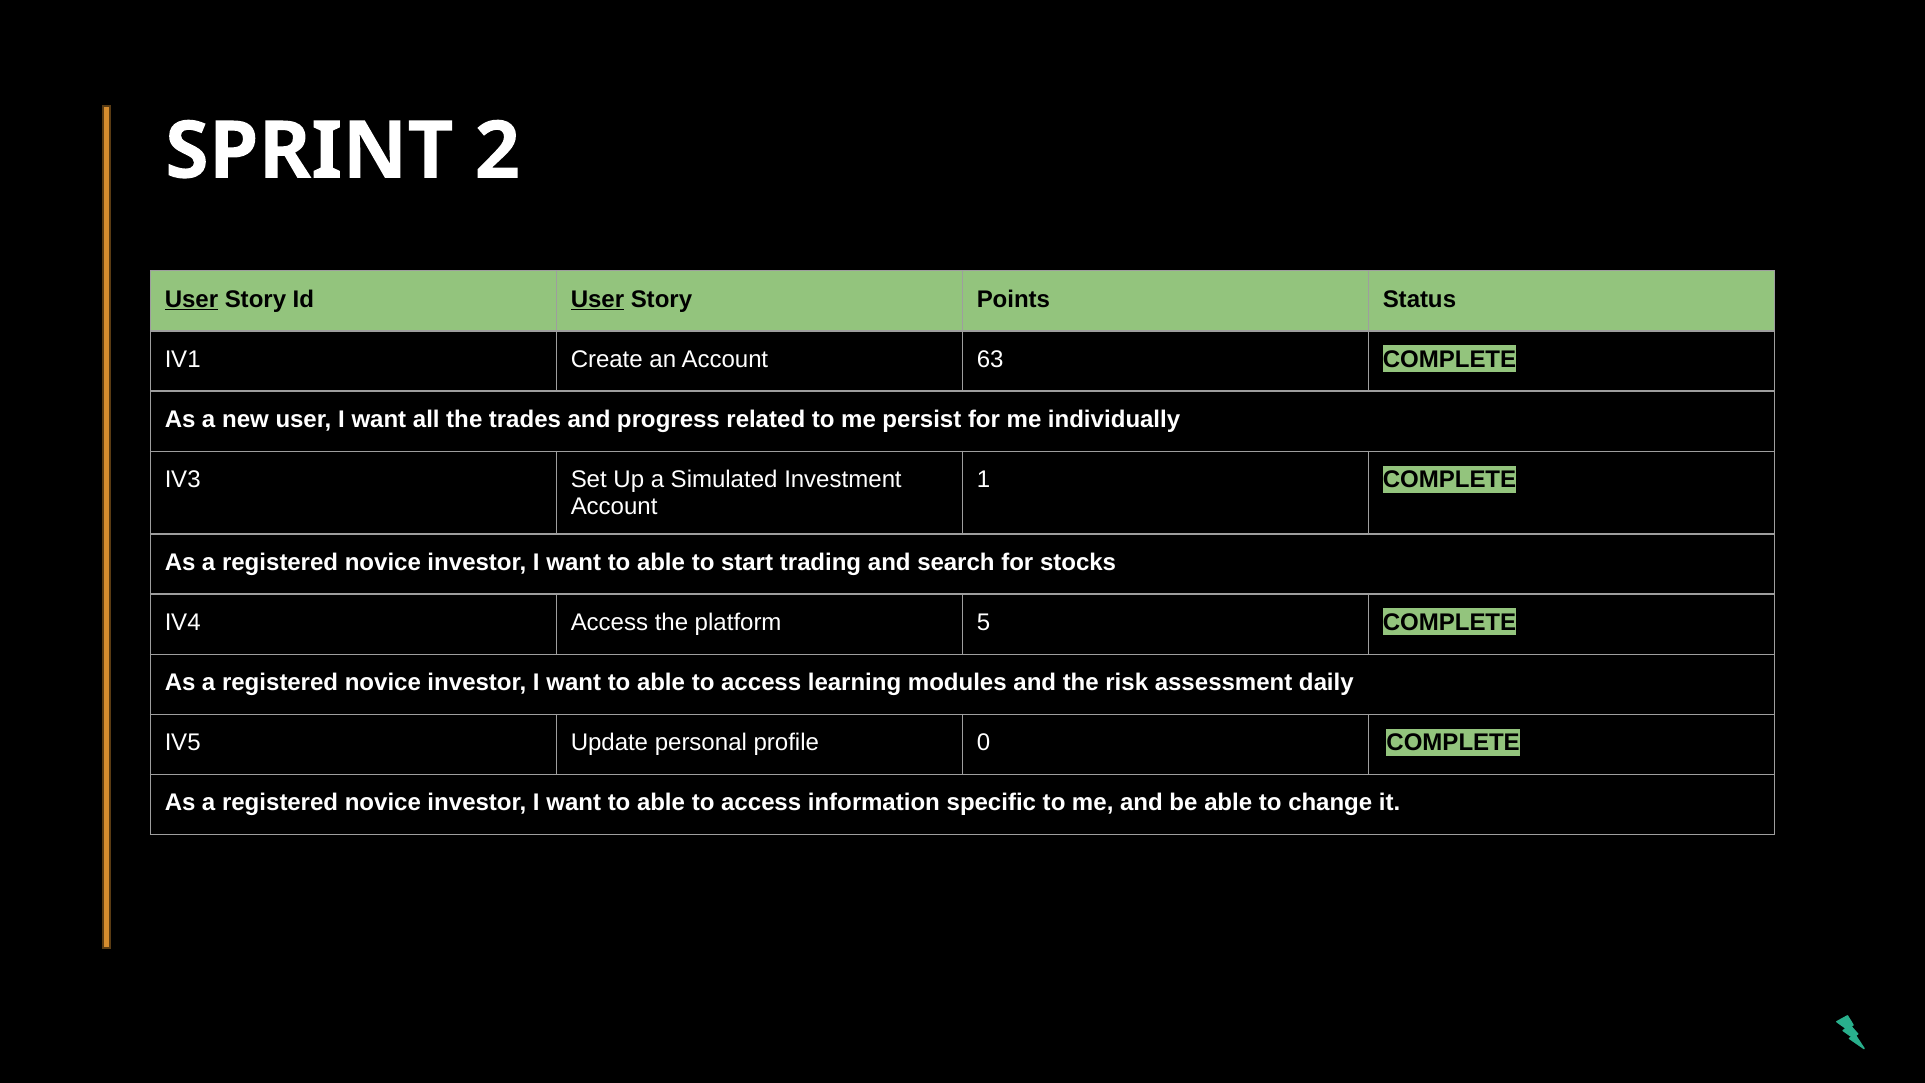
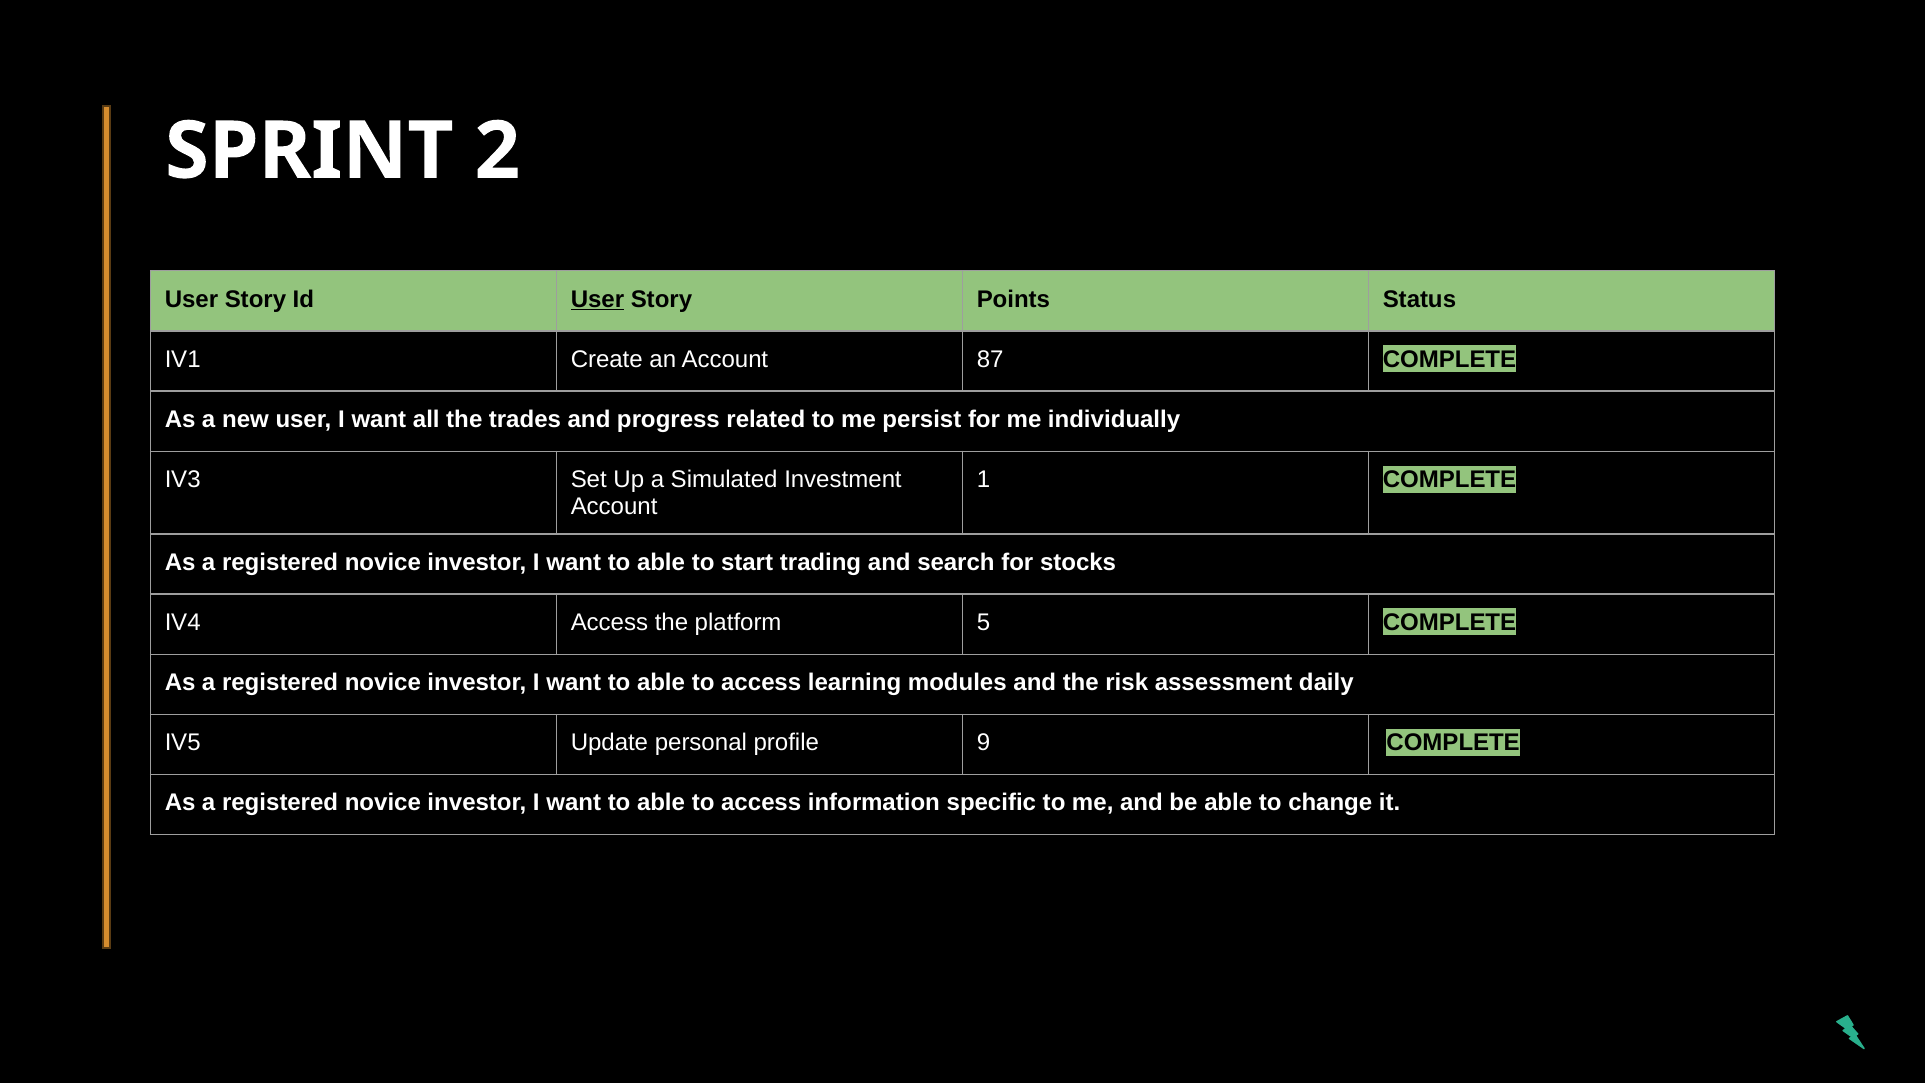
User underline: present -> none (191, 299)
63: 63 -> 87 (990, 359)
0: 0 -> 9 (983, 743)
